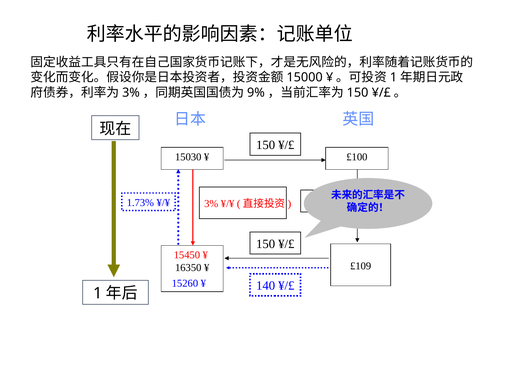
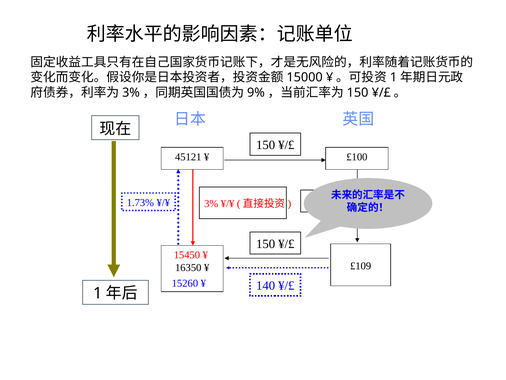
15030: 15030 -> 45121 (188, 157)
